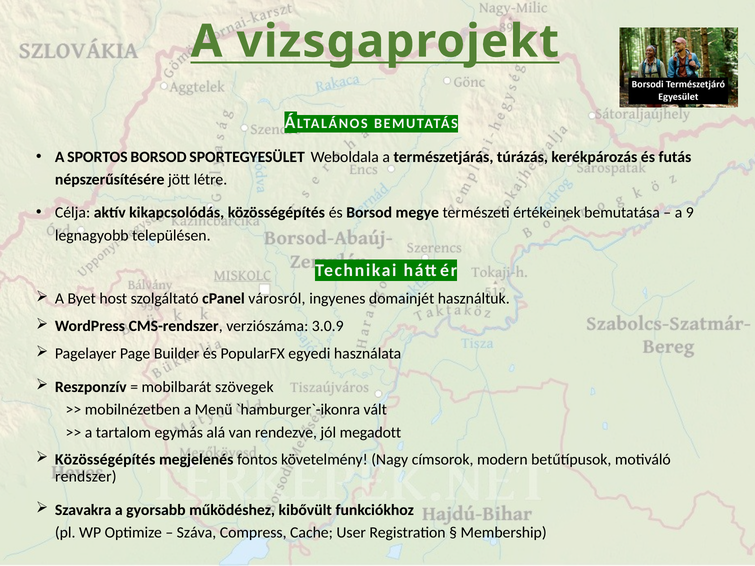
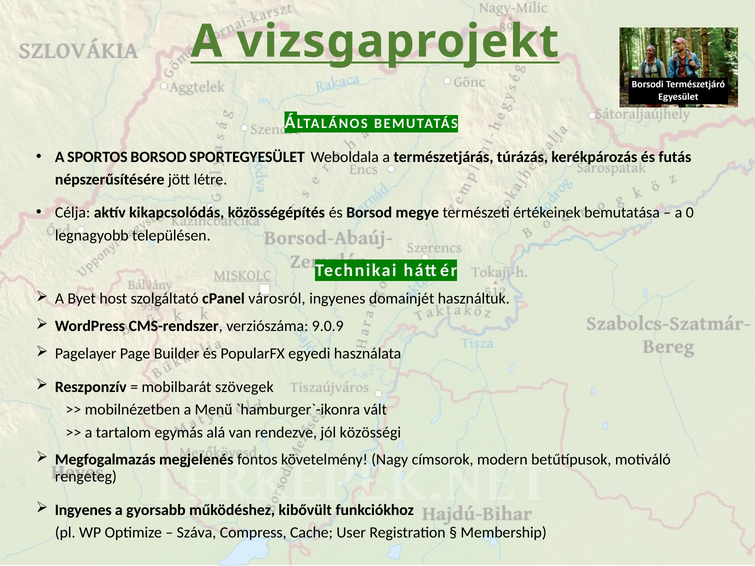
9: 9 -> 0 (690, 213)
3.0.9: 3.0.9 -> 9.0.9 (328, 326)
megadott: megadott -> közösségi (370, 433)
Közösségépítés: Közösségépítés -> Megfogalmazás (105, 460)
rendszer: rendszer -> rengeteg (86, 477)
Szavakra: Szavakra -> Ingyenes (83, 510)
